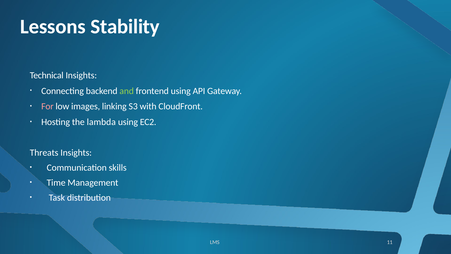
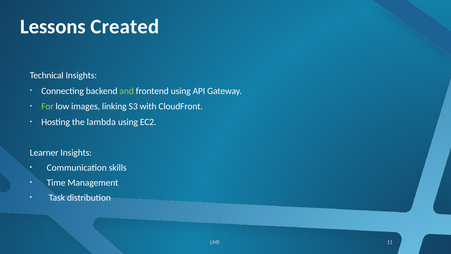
Stability: Stability -> Created (125, 27)
For colour: pink -> light green (47, 106)
Threats: Threats -> Learner (44, 152)
